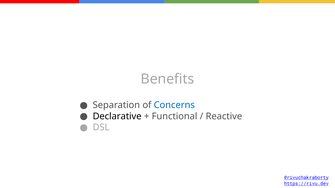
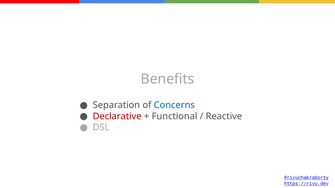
Declarative colour: black -> red (117, 117)
